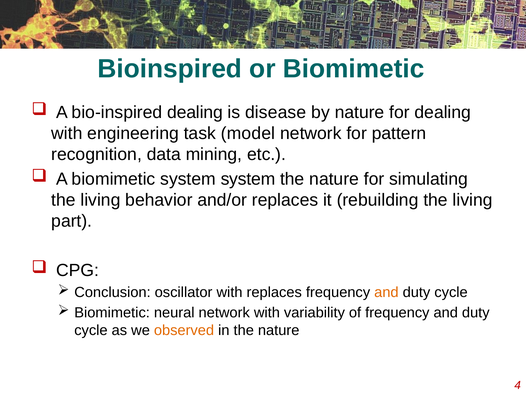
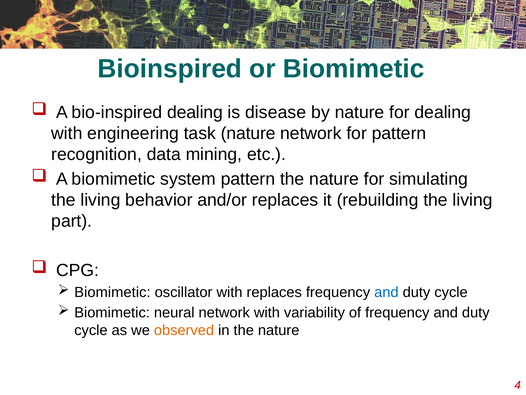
task model: model -> nature (248, 133)
system system: system -> pattern (248, 179)
Conclusion: Conclusion -> Biomimetic (112, 292)
and colour: orange -> blue (386, 292)
